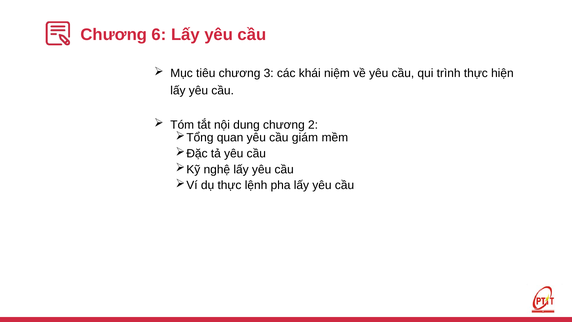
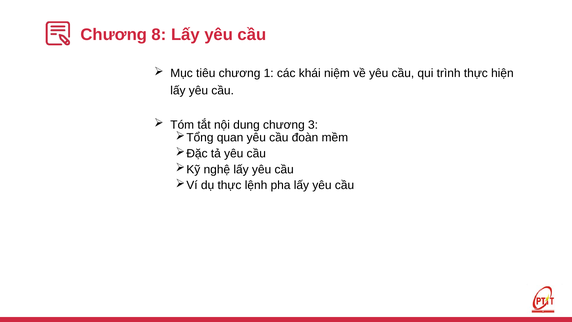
6: 6 -> 8 (159, 35)
3: 3 -> 1 (269, 73)
2: 2 -> 3 (313, 125)
giám: giám -> đoàn (305, 138)
